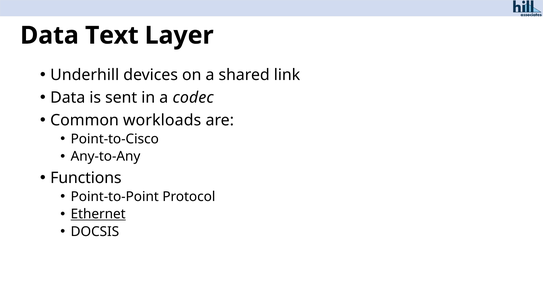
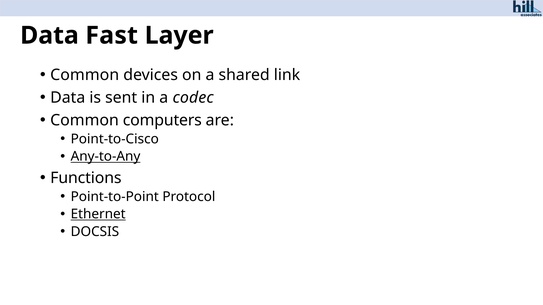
Text: Text -> Fast (112, 35)
Underhill: Underhill -> Common (85, 75)
workloads: workloads -> computers (162, 120)
Any-to-Any underline: none -> present (105, 157)
